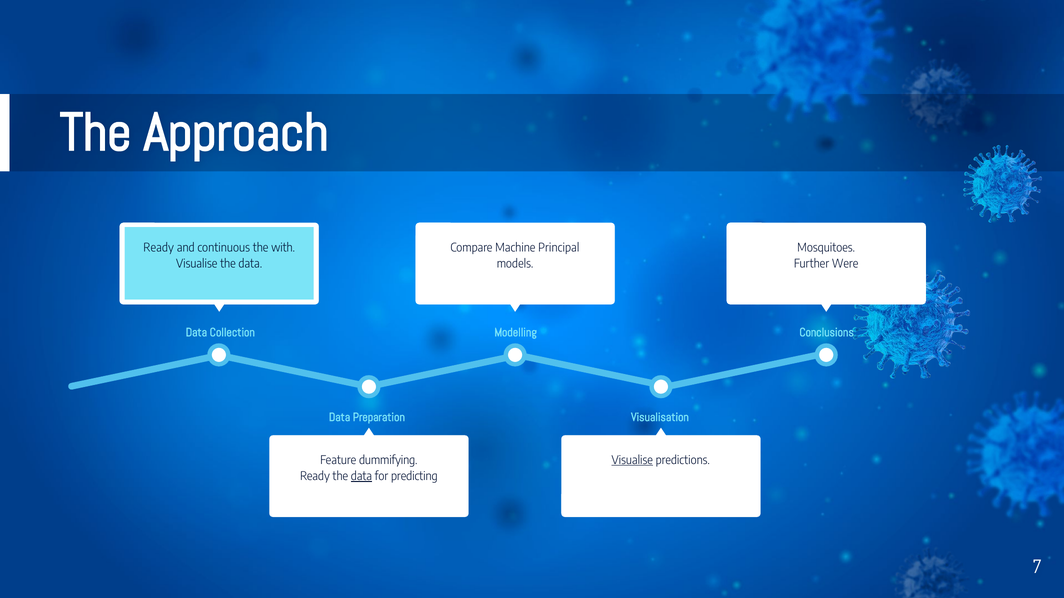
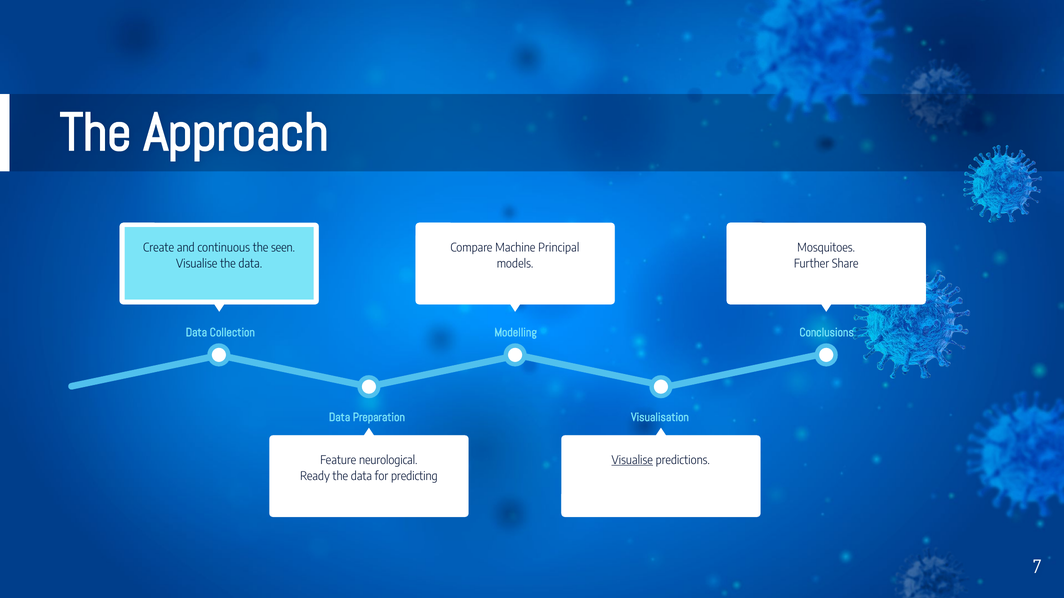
Ready: Ready -> Create (159, 248)
with: with -> seen (283, 248)
Were: Were -> Share (845, 264)
dummifying: dummifying -> neurological (388, 461)
data underline: present -> none (361, 477)
